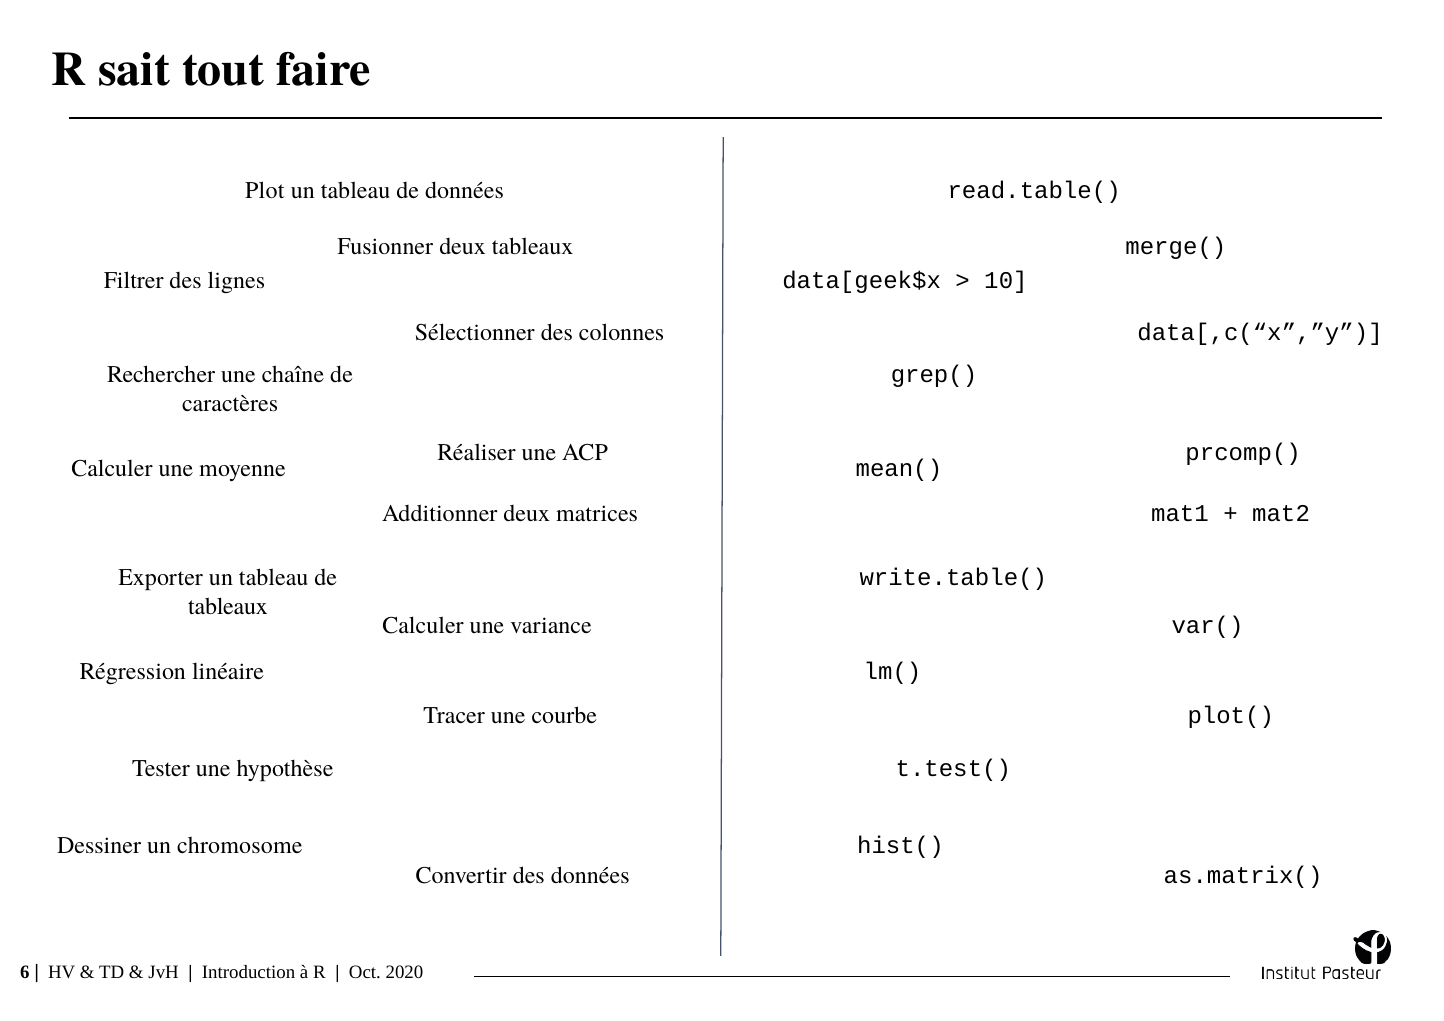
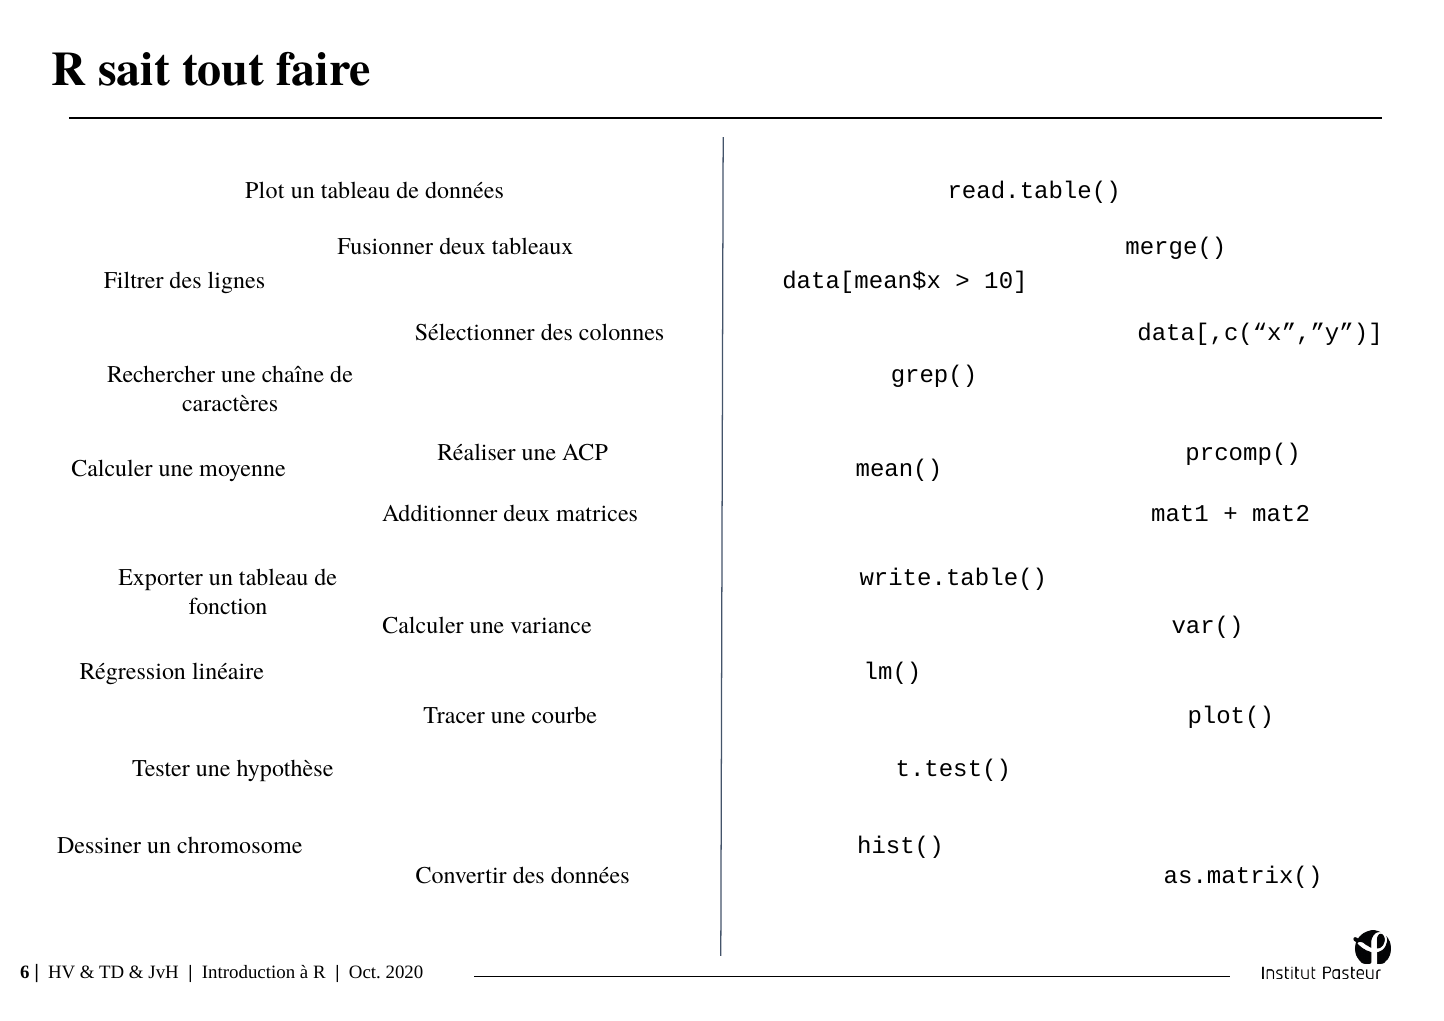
data[geek$x: data[geek$x -> data[mean$x (862, 281)
tableaux: tableaux -> fonction (228, 606)
